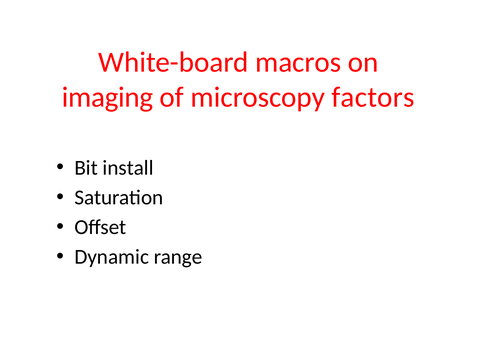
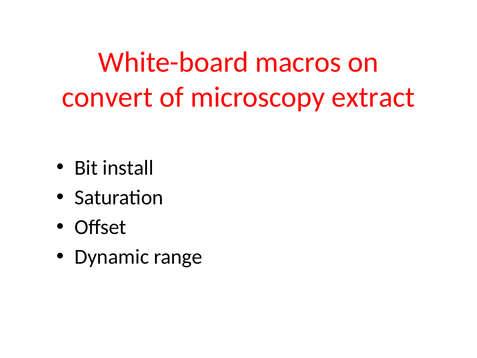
imaging: imaging -> convert (107, 97)
factors: factors -> extract (373, 97)
